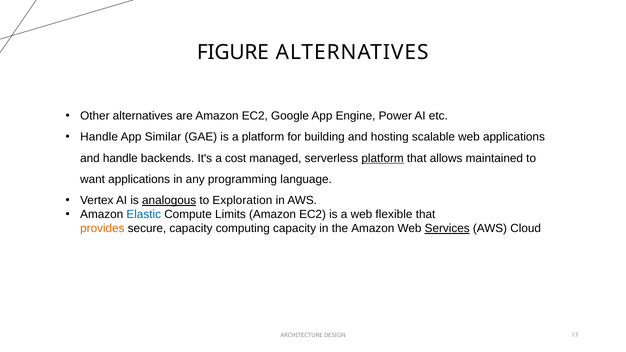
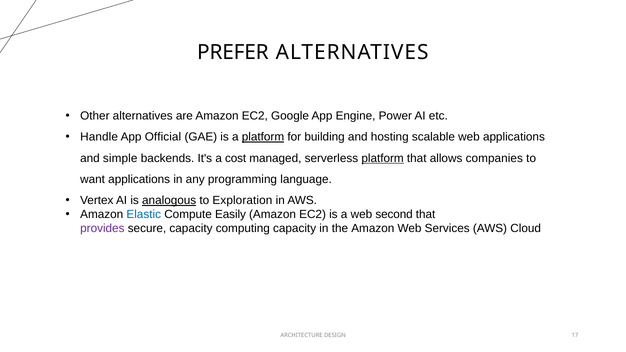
FIGURE: FIGURE -> PREFER (233, 53)
Similar: Similar -> Official (163, 137)
platform underline: none -> present (263, 137)
and handle: handle -> simple (120, 158)
maintained: maintained -> companies (494, 158)
Limits: Limits -> Easily (230, 215)
flexible: flexible -> second (394, 215)
provides colour: orange -> purple (102, 229)
Services underline: present -> none (447, 229)
